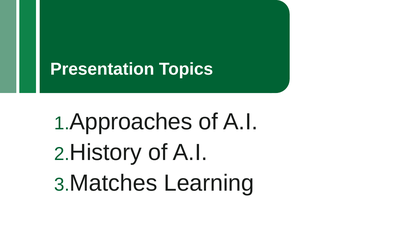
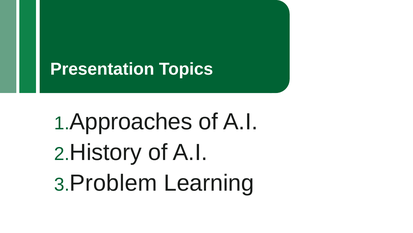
Matches: Matches -> Problem (113, 183)
